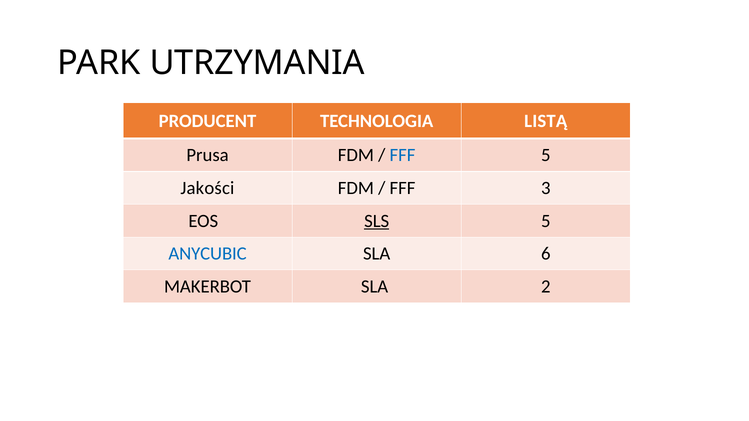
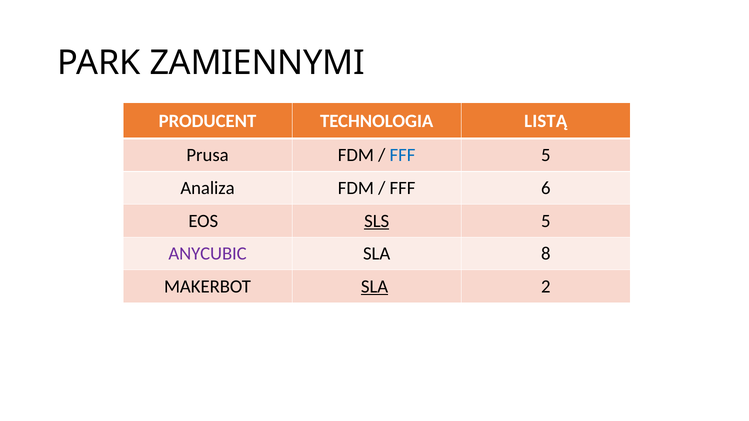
UTRZYMANIA: UTRZYMANIA -> ZAMIENNYMI (257, 63)
Jakości: Jakości -> Analiza (208, 188)
3: 3 -> 6 (546, 188)
ANYCUBIC colour: blue -> purple (208, 254)
6: 6 -> 8 (546, 254)
SLA underline: none -> present (375, 287)
